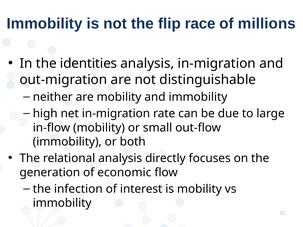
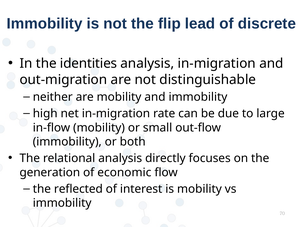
race: race -> lead (200, 24)
millions: millions -> discrete (267, 24)
infection: infection -> reflected (78, 189)
